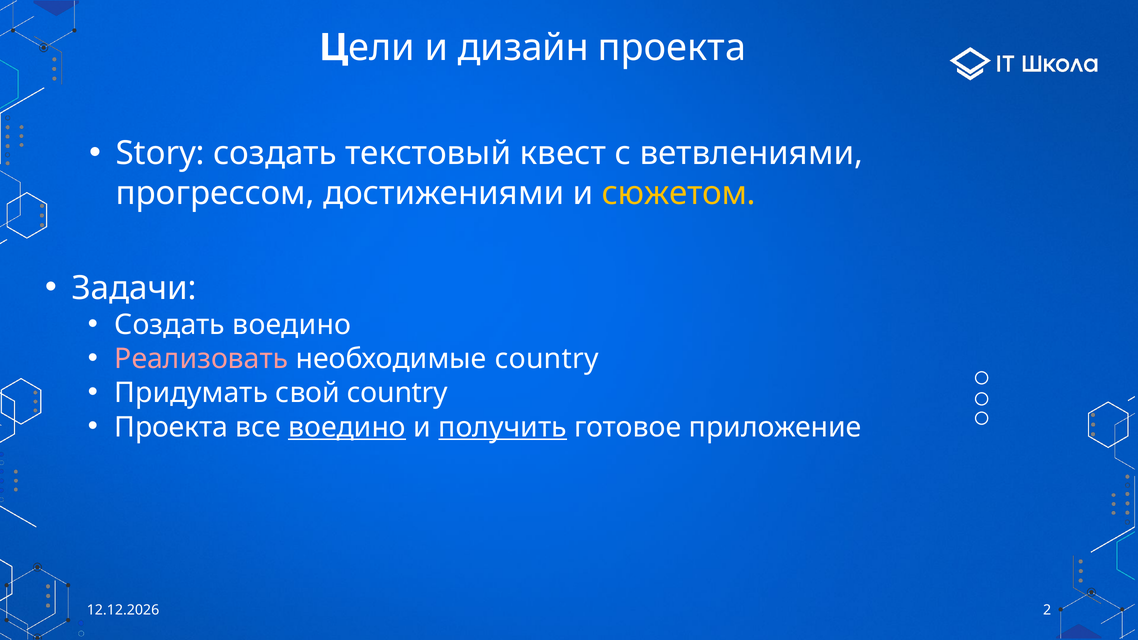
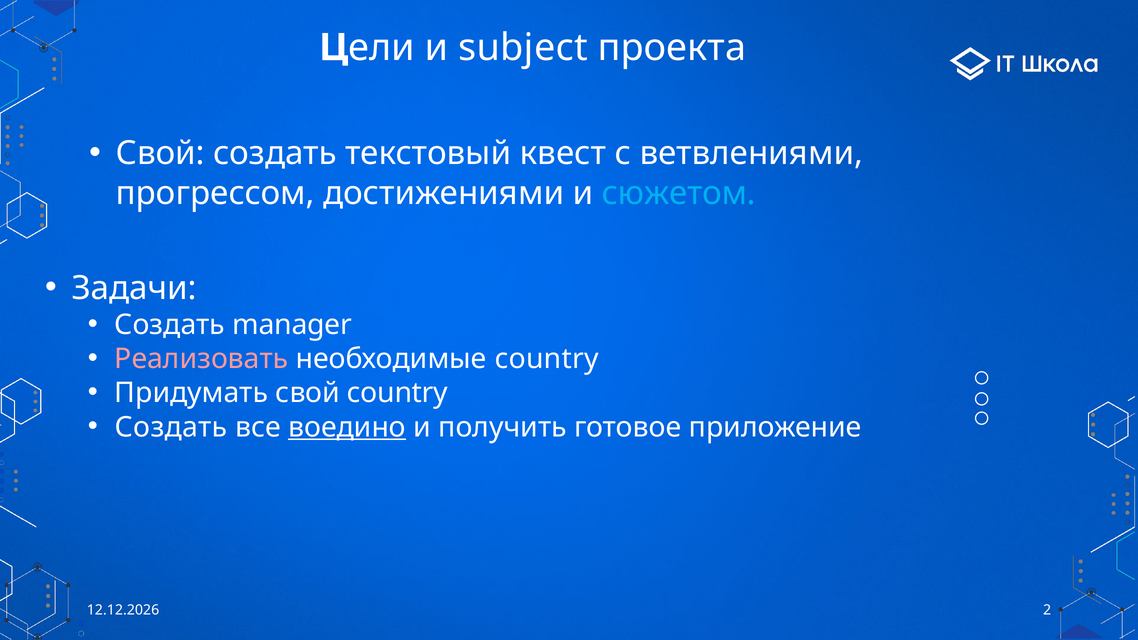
дизайн: дизайн -> subject (523, 48)
Story: Story -> Свой (160, 153)
сюжетом colour: yellow -> light blue (679, 193)
Создать воедино: воедино -> manager (292, 325)
Проекта: Проекта -> Создать (171, 427)
получить underline: present -> none (503, 427)
